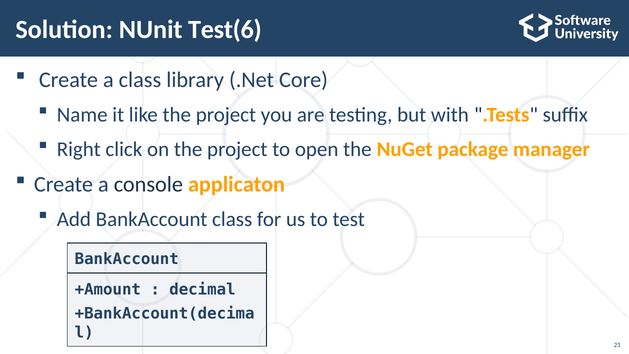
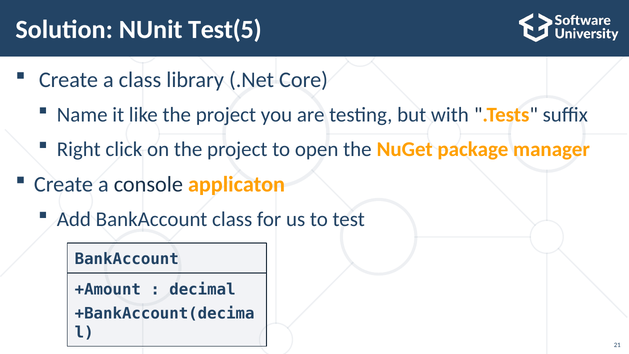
Test(6: Test(6 -> Test(5 (225, 30)
